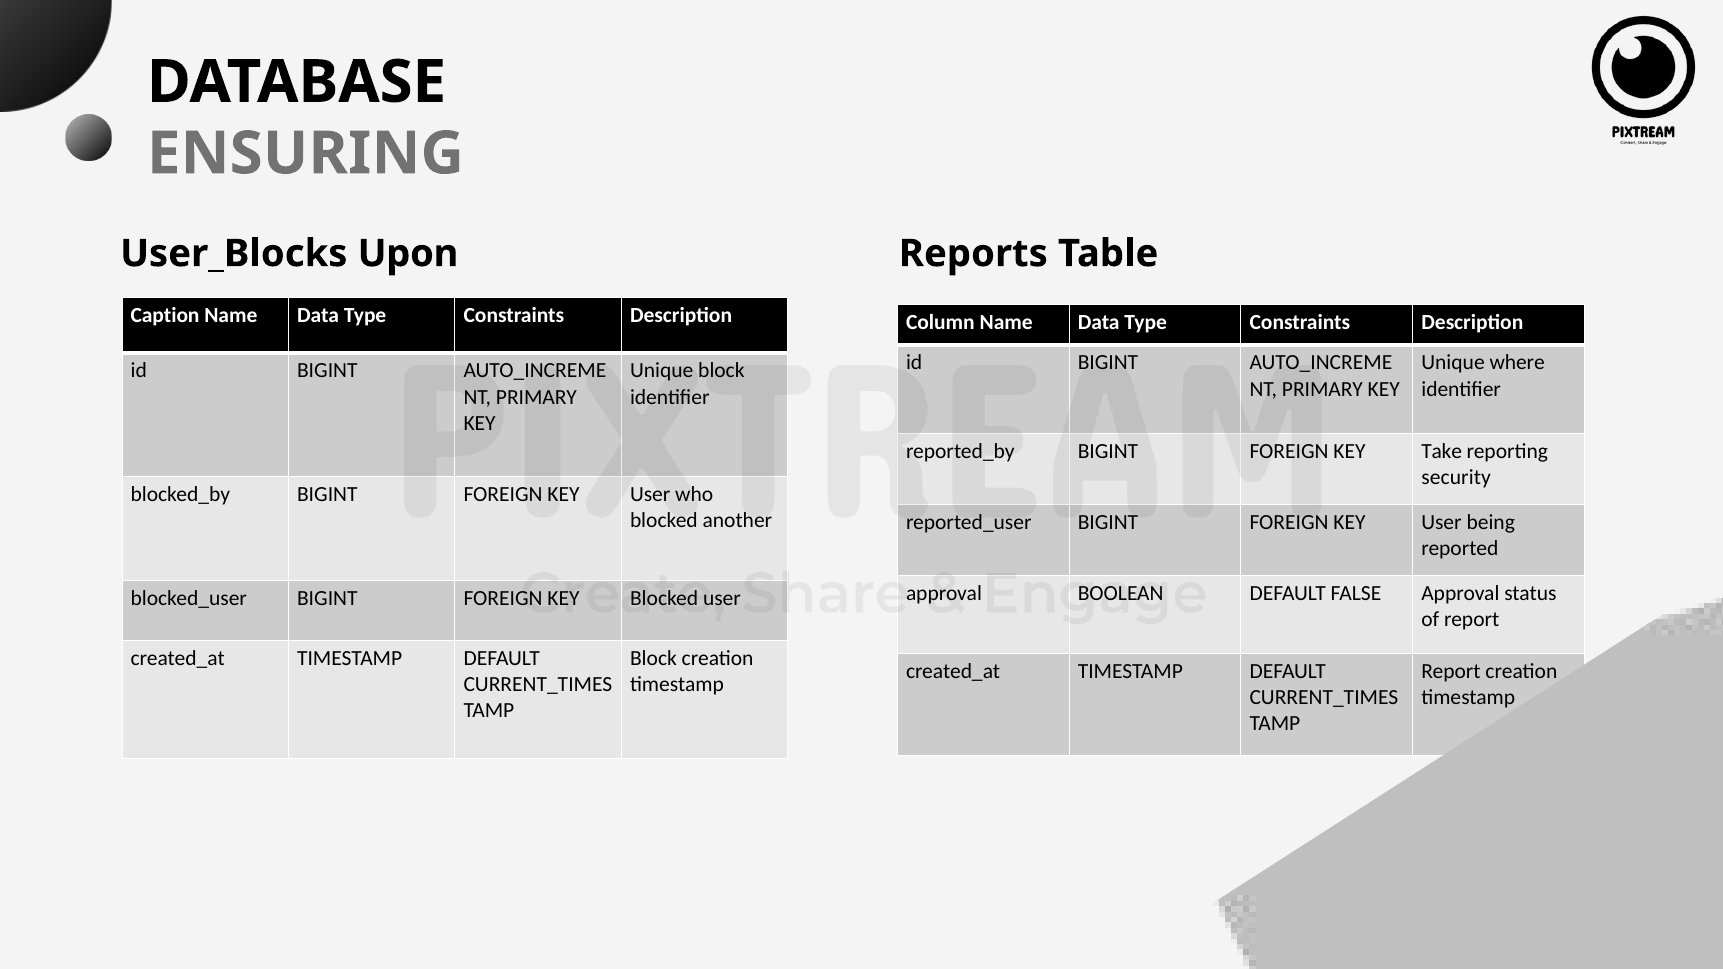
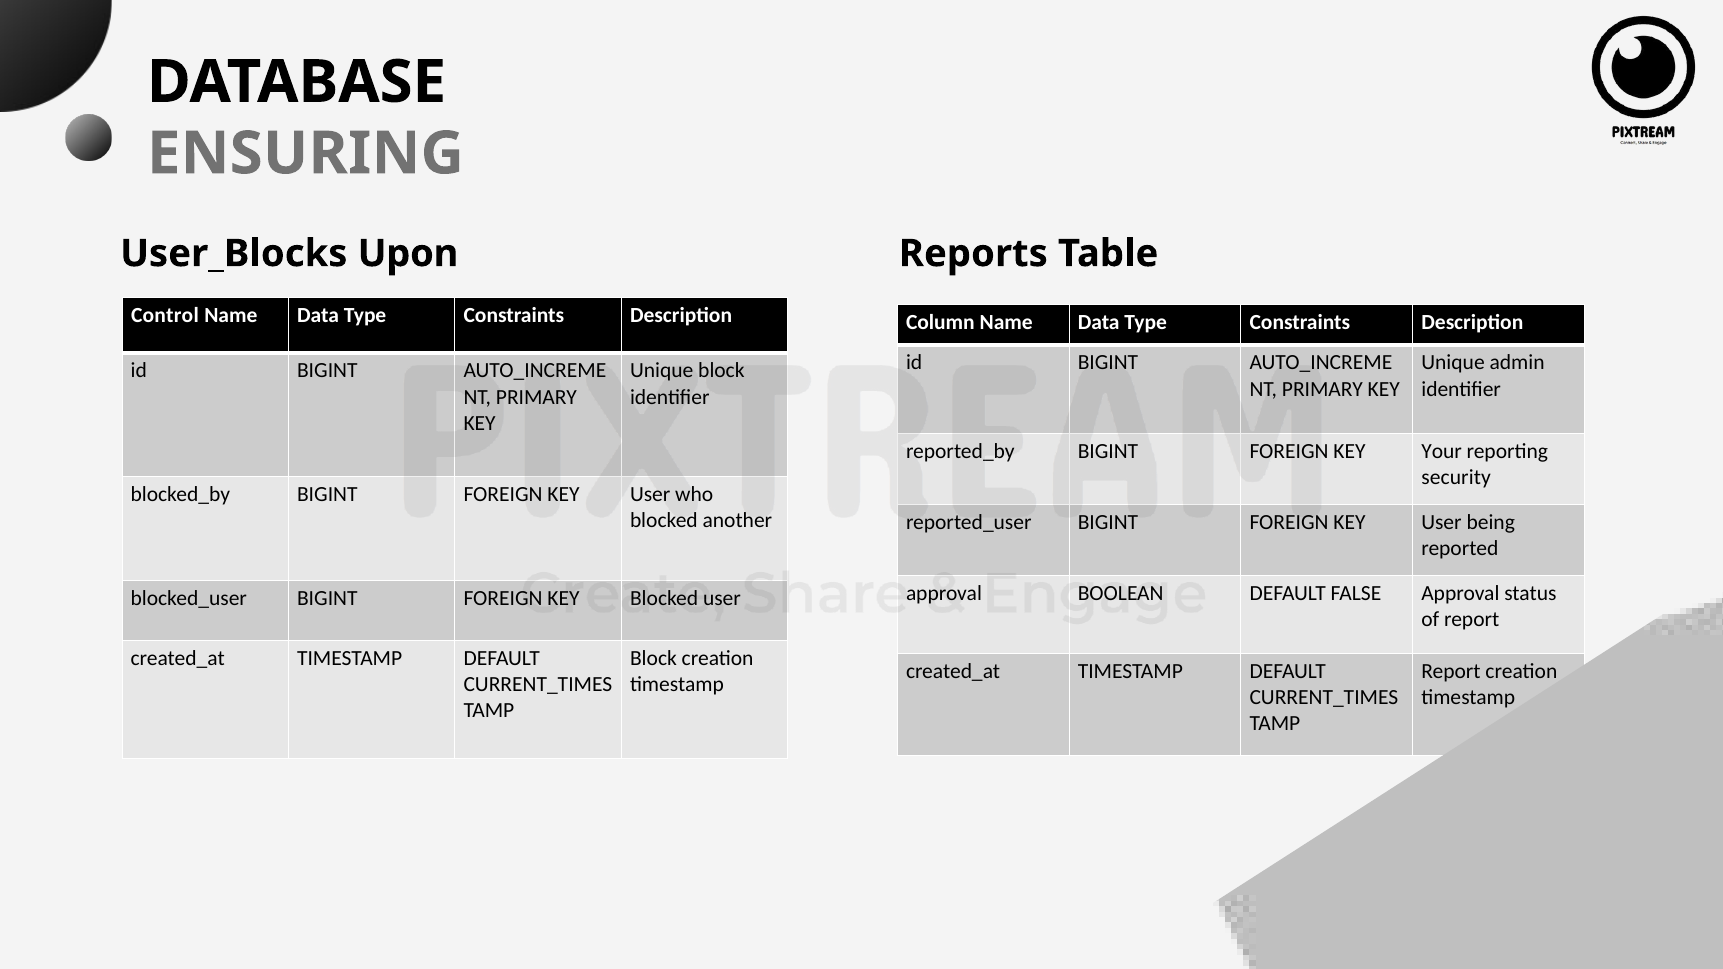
Caption: Caption -> Control (165, 316)
where: where -> admin (1517, 363)
Take: Take -> Your (1442, 451)
